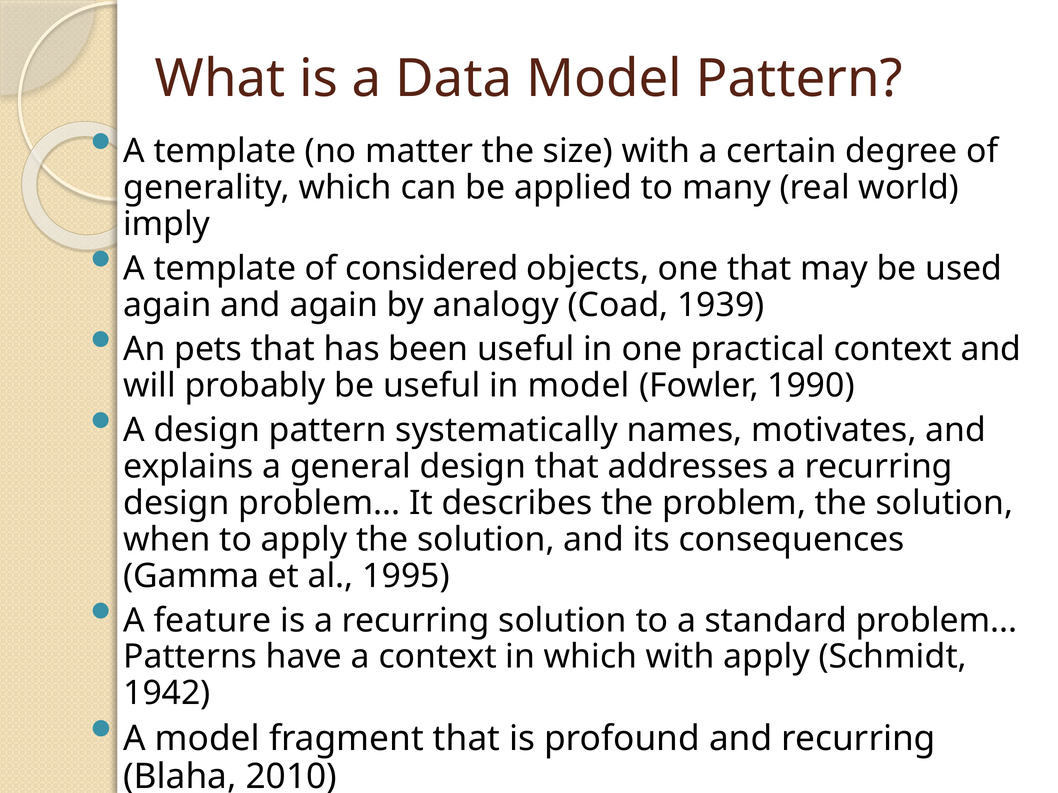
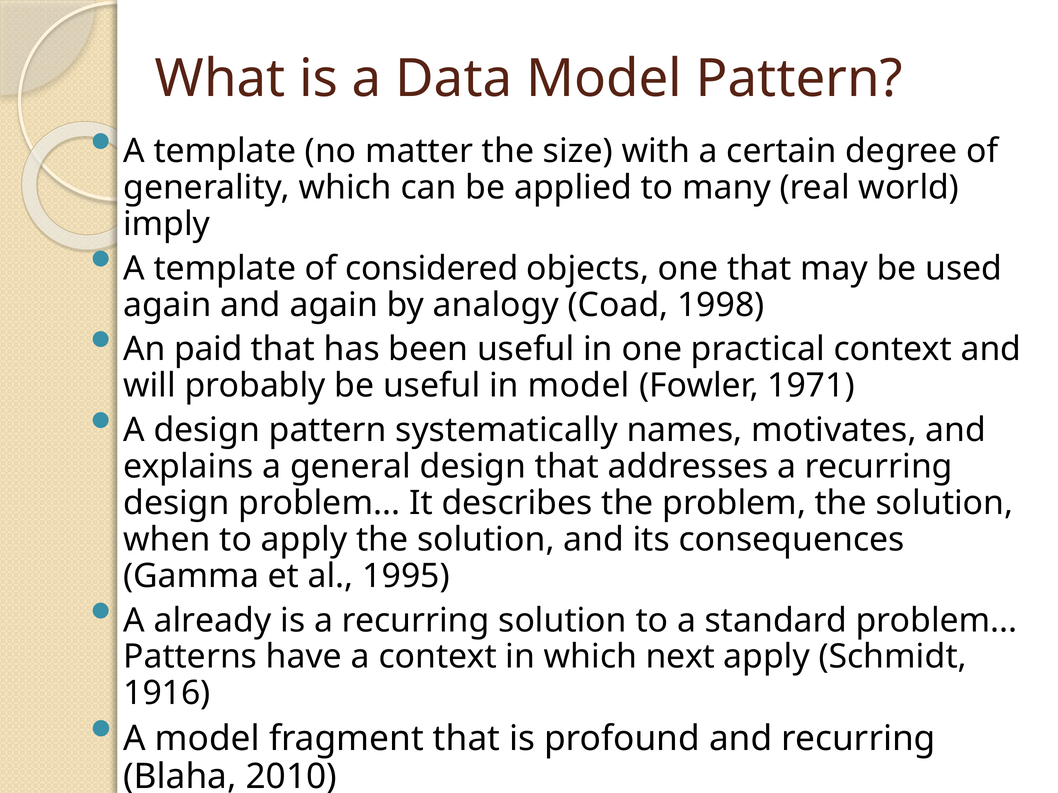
1939: 1939 -> 1998 (721, 305)
pets: pets -> paid (208, 350)
1990: 1990 -> 1971 (811, 386)
feature: feature -> already (213, 621)
which with: with -> next (680, 657)
1942: 1942 -> 1916 (167, 694)
